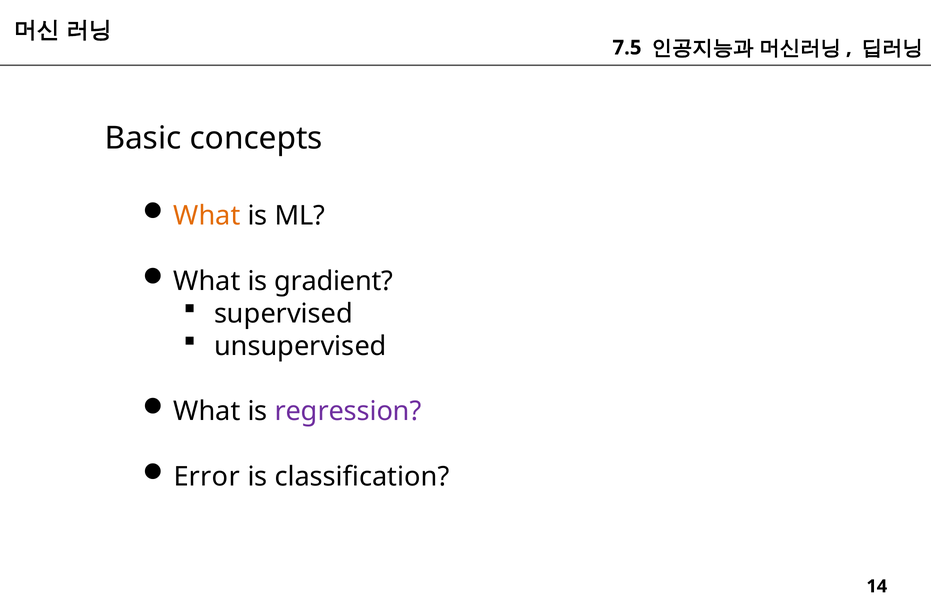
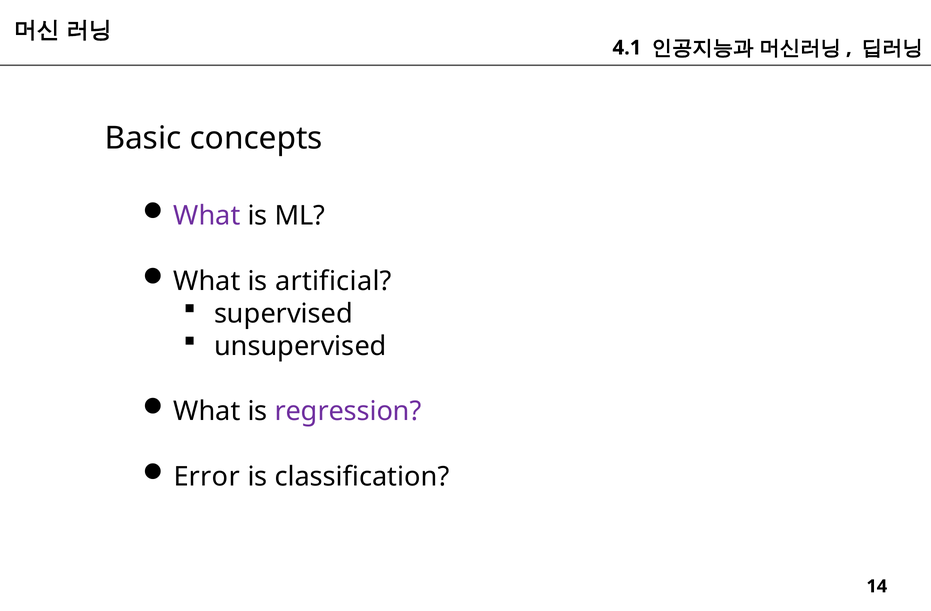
7.5: 7.5 -> 4.1 (627, 48)
What colour: orange -> purple (207, 216)
gradient: gradient -> artificial (333, 281)
